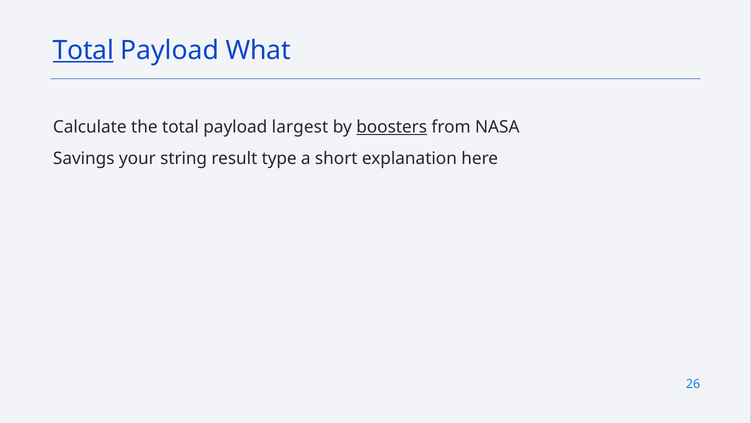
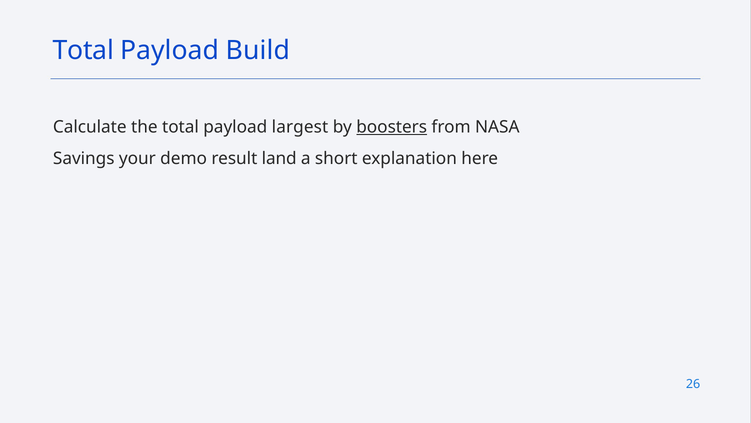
Total underline: present -> none (83, 50)
What: What -> Build (258, 50)
string: string -> demo (184, 158)
type: type -> land (279, 158)
